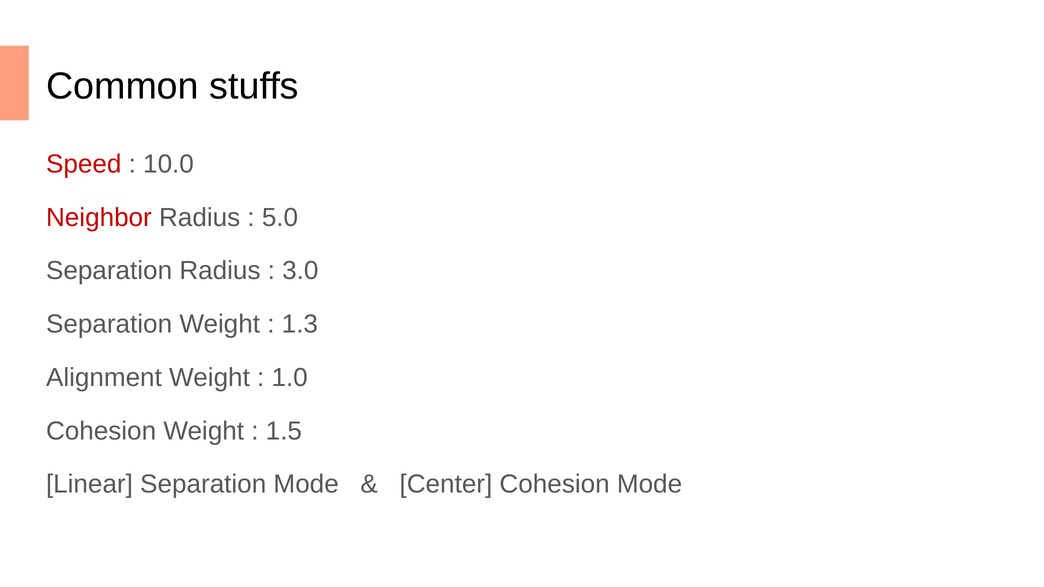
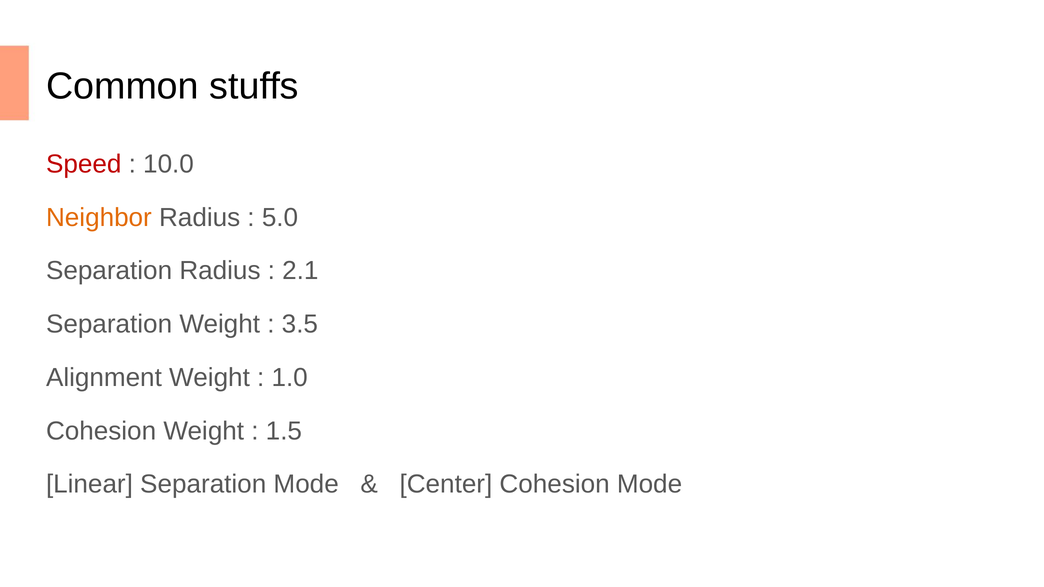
Neighbor colour: red -> orange (99, 218)
3.0: 3.0 -> 2.1 (300, 271)
1.3: 1.3 -> 3.5 (300, 324)
